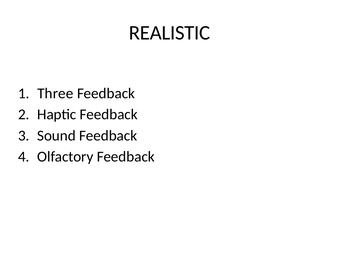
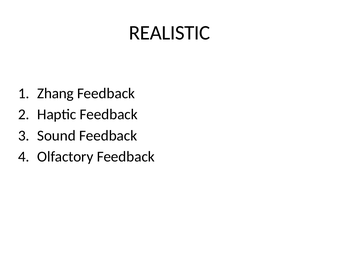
Three: Three -> Zhang (55, 94)
